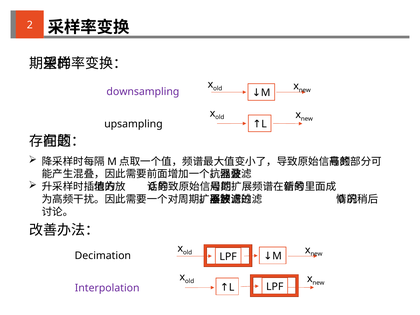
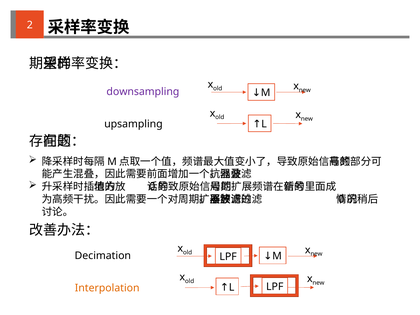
Interpolation colour: purple -> orange (107, 288)
